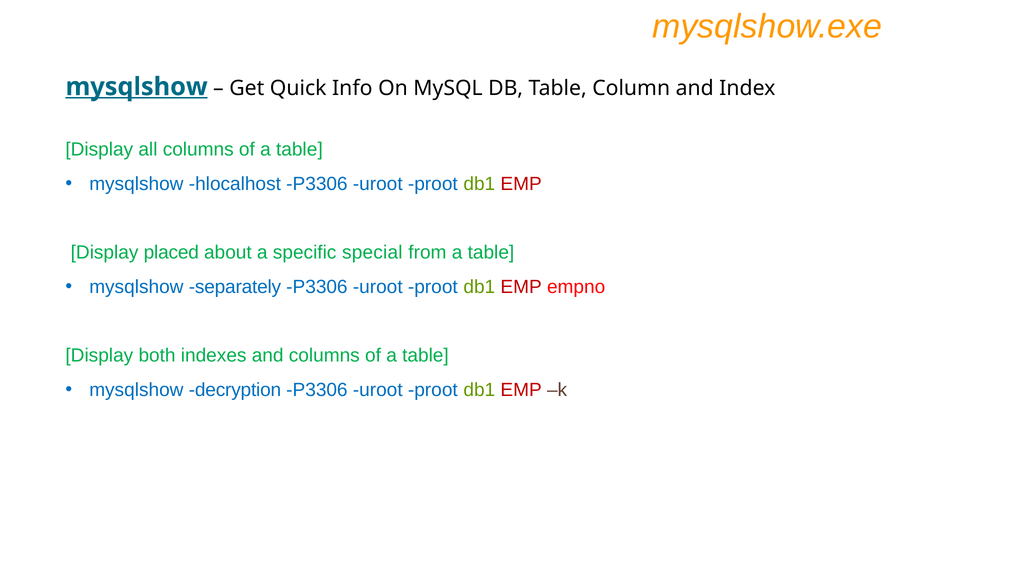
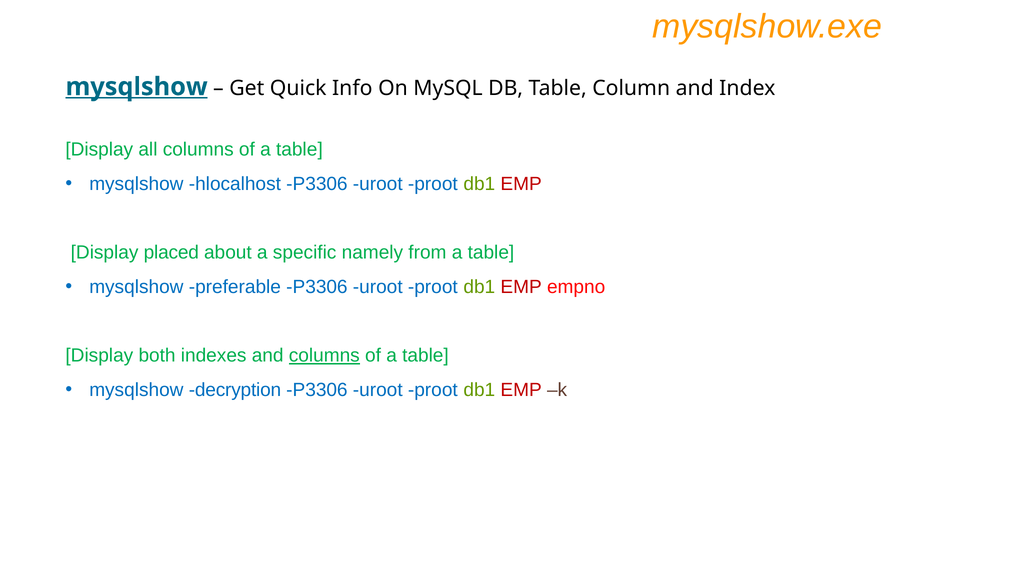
special: special -> namely (372, 253)
separately: separately -> preferable (235, 287)
columns underline: none -> present (324, 356)
